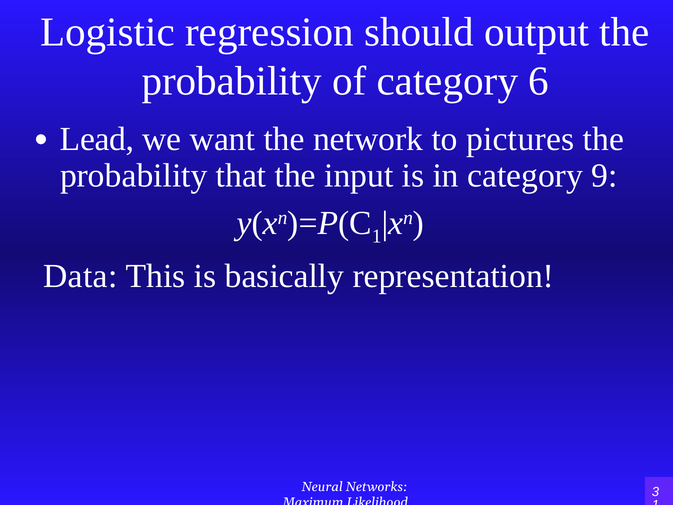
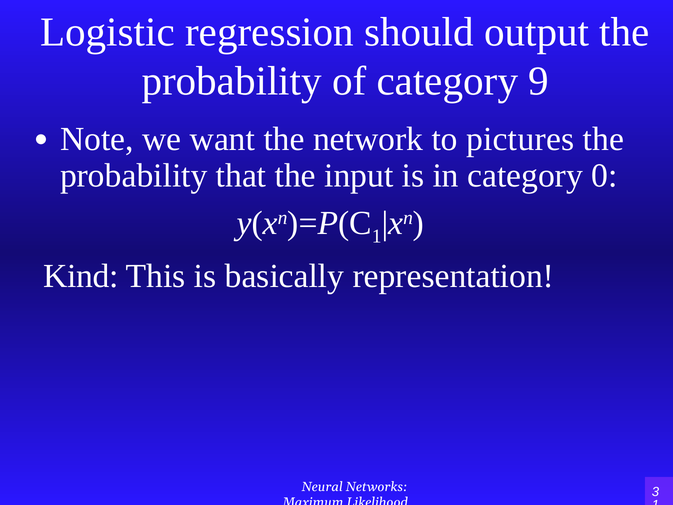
6: 6 -> 9 (539, 81)
Lead: Lead -> Note (97, 139)
9: 9 -> 0 (604, 175)
Data: Data -> Kind (81, 276)
